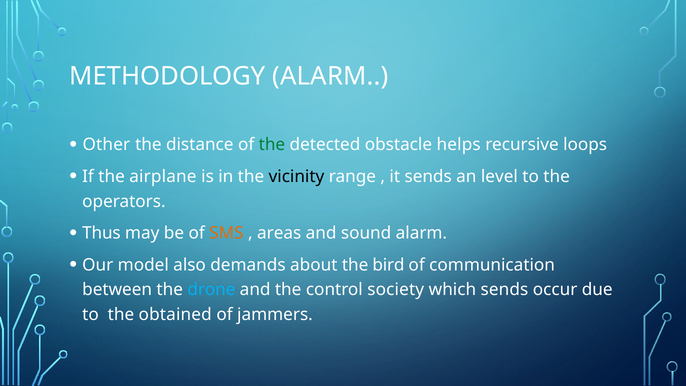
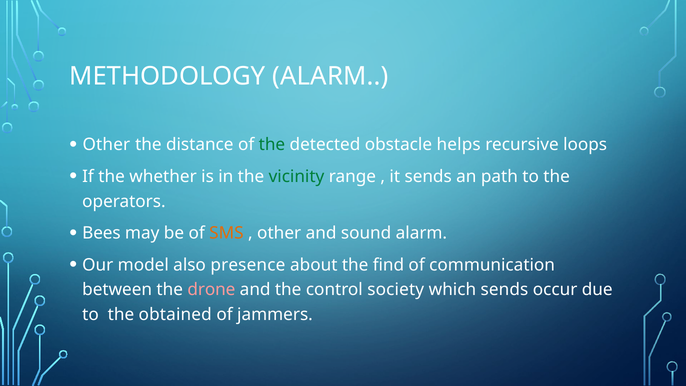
airplane: airplane -> whether (163, 177)
vicinity colour: black -> green (297, 177)
level: level -> path (499, 177)
Thus: Thus -> Bees (101, 233)
areas: areas -> other (279, 233)
demands: demands -> presence (248, 265)
bird: bird -> find (388, 265)
drone colour: light blue -> pink (211, 290)
